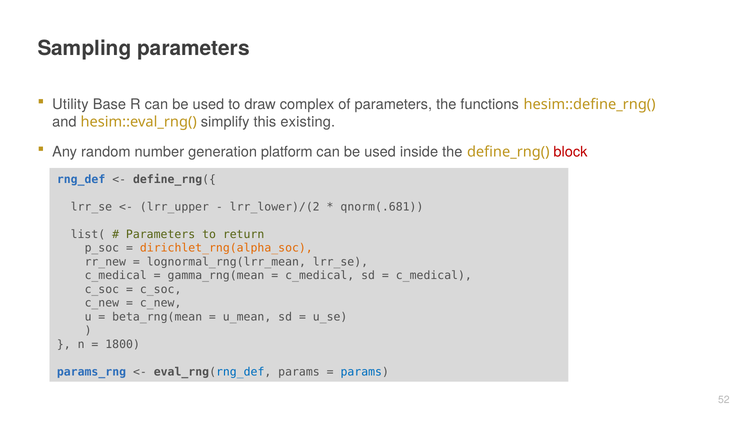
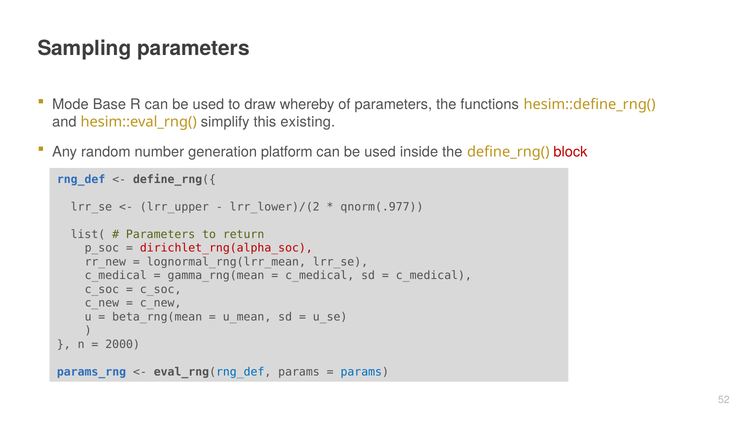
Utility: Utility -> Mode (70, 104)
complex: complex -> whereby (307, 104)
qnorm(.681: qnorm(.681 -> qnorm(.977 (382, 207)
dirichlet_rng(alpha_soc colour: orange -> red (226, 248)
1800: 1800 -> 2000 (123, 344)
